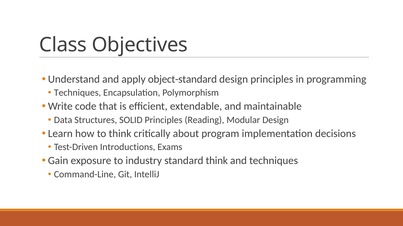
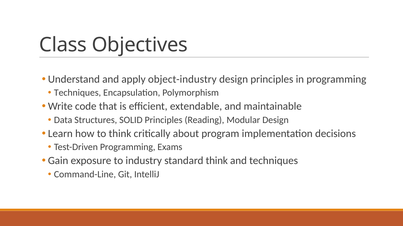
object-standard: object-standard -> object-industry (182, 79)
Test-Driven Introductions: Introductions -> Programming (128, 148)
